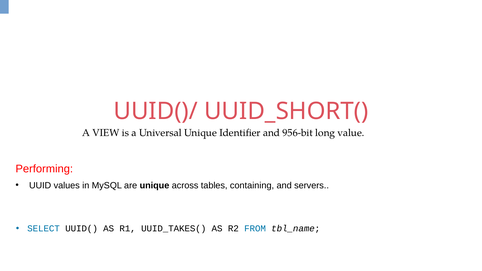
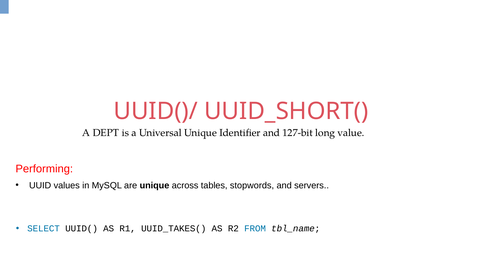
VIEW: VIEW -> DEPT (106, 133)
956-bit: 956-bit -> 127-bit (298, 133)
containing: containing -> stopwords (252, 186)
